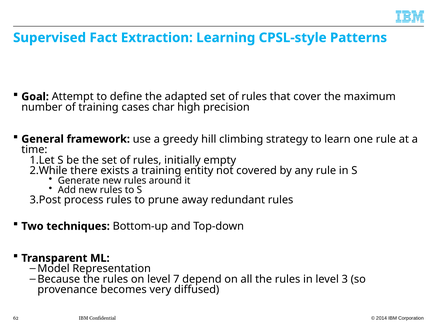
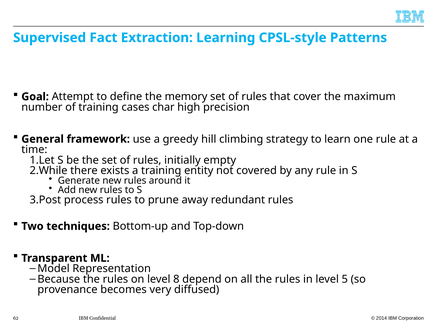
adapted: adapted -> memory (186, 97)
7: 7 -> 8 (176, 279)
3: 3 -> 5 (345, 279)
